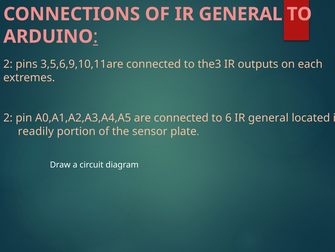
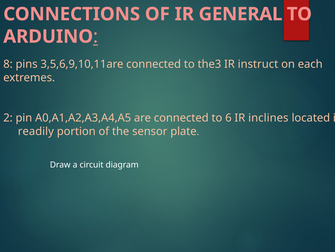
2: 2 -> 8 (8, 64)
outputs: outputs -> instruct (258, 64)
6 IR general: general -> inclines (268, 118)
